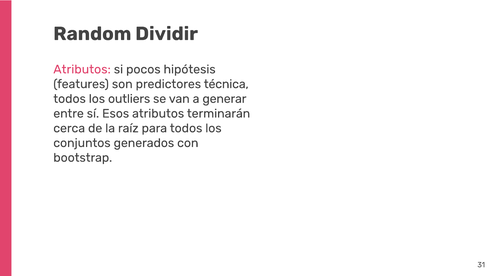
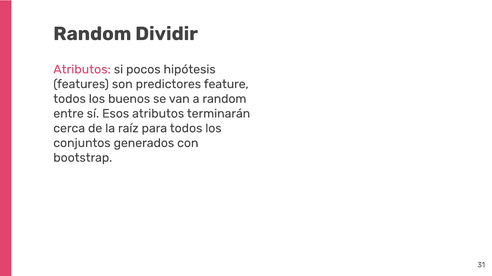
técnica: técnica -> feature (226, 84)
outliers: outliers -> buenos (129, 99)
a generar: generar -> random (224, 99)
